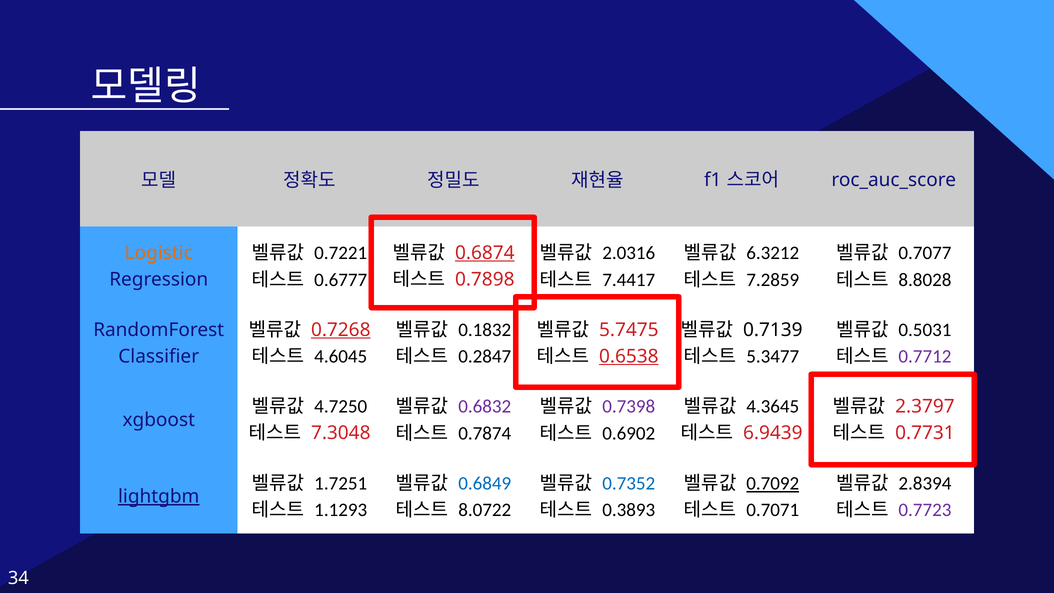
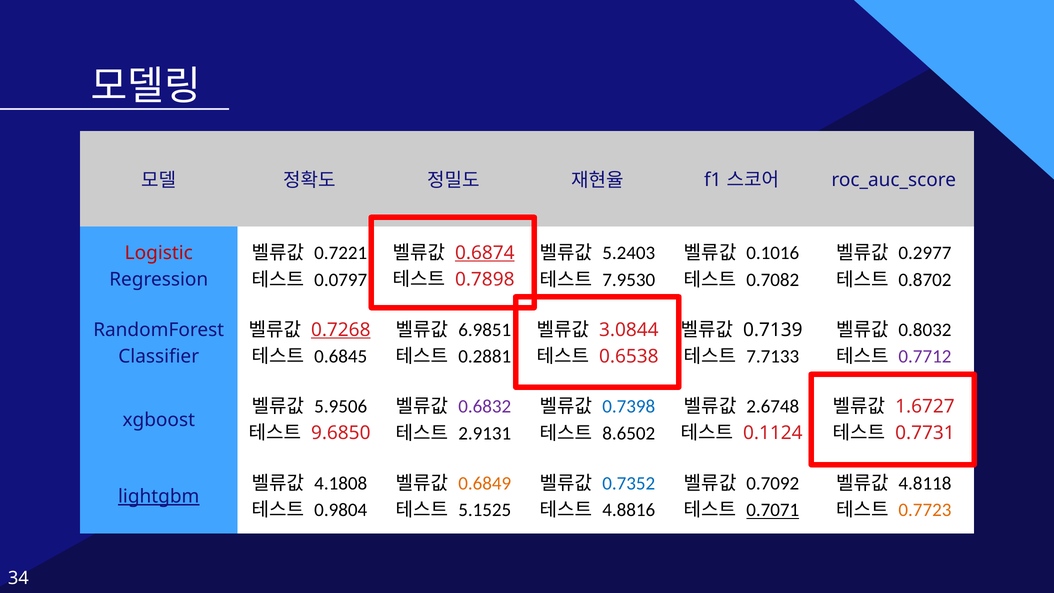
2.0316: 2.0316 -> 5.2403 (629, 253)
6.3212: 6.3212 -> 0.1016 (773, 253)
0.7077: 0.7077 -> 0.2977 (925, 253)
Logistic colour: orange -> red (159, 253)
0.6777: 0.6777 -> 0.0797 (341, 280)
7.4417: 7.4417 -> 7.9530 (629, 280)
7.2859: 7.2859 -> 0.7082 (773, 280)
8.8028: 8.8028 -> 0.8702 (925, 280)
5.7475: 5.7475 -> 3.0844 (629, 330)
0.1832: 0.1832 -> 6.9851 (485, 330)
0.5031: 0.5031 -> 0.8032 (925, 330)
0.6538 underline: present -> none (629, 356)
4.6045: 4.6045 -> 0.6845 (341, 357)
0.2847: 0.2847 -> 0.2881 (485, 357)
5.3477: 5.3477 -> 7.7133 (773, 357)
2.3797: 2.3797 -> 1.6727 (925, 406)
4.7250: 4.7250 -> 5.9506 (341, 407)
0.7398 colour: purple -> blue (629, 407)
4.3645: 4.3645 -> 2.6748 (773, 407)
7.3048: 7.3048 -> 9.6850 (341, 433)
6.9439: 6.9439 -> 0.1124 (773, 433)
0.7874: 0.7874 -> 2.9131 (485, 433)
0.6902: 0.6902 -> 8.6502 (629, 433)
1.7251: 1.7251 -> 4.1808 (341, 483)
0.6849 colour: blue -> orange (485, 483)
0.7092 underline: present -> none (773, 483)
2.8394: 2.8394 -> 4.8118 (925, 483)
1.1293: 1.1293 -> 0.9804 (341, 510)
8.0722: 8.0722 -> 5.1525 (485, 510)
0.3893: 0.3893 -> 4.8816 (629, 510)
0.7071 underline: none -> present (773, 510)
0.7723 colour: purple -> orange (925, 510)
